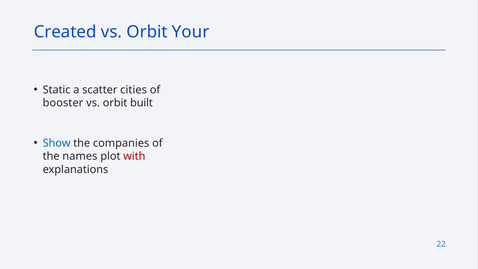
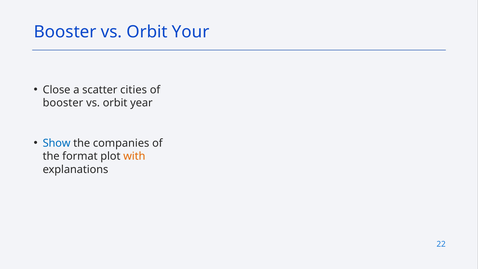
Created: Created -> Booster (65, 32)
Static: Static -> Close (57, 90)
built: built -> year (141, 103)
names: names -> format (80, 156)
with colour: red -> orange (134, 156)
